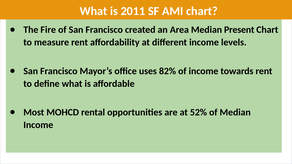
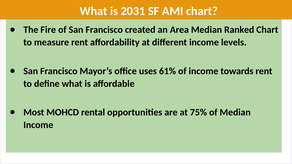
2011: 2011 -> 2031 (133, 11)
Present: Present -> Ranked (239, 30)
82%: 82% -> 61% (167, 71)
52%: 52% -> 75% (198, 112)
